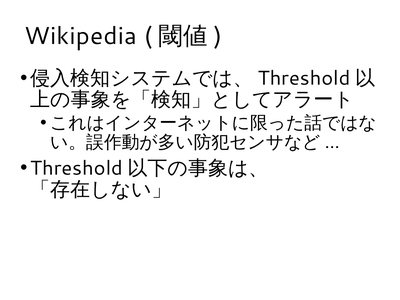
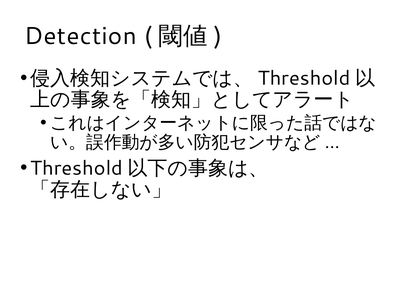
Wikipedia: Wikipedia -> Detection (80, 36)
